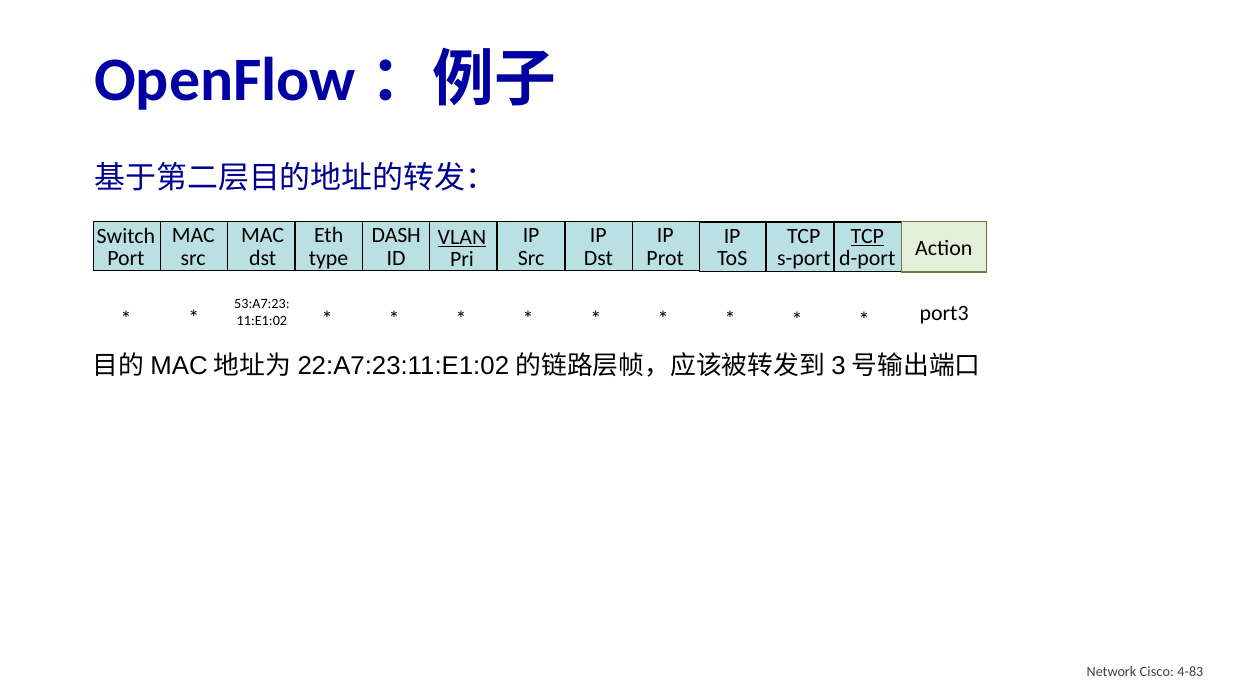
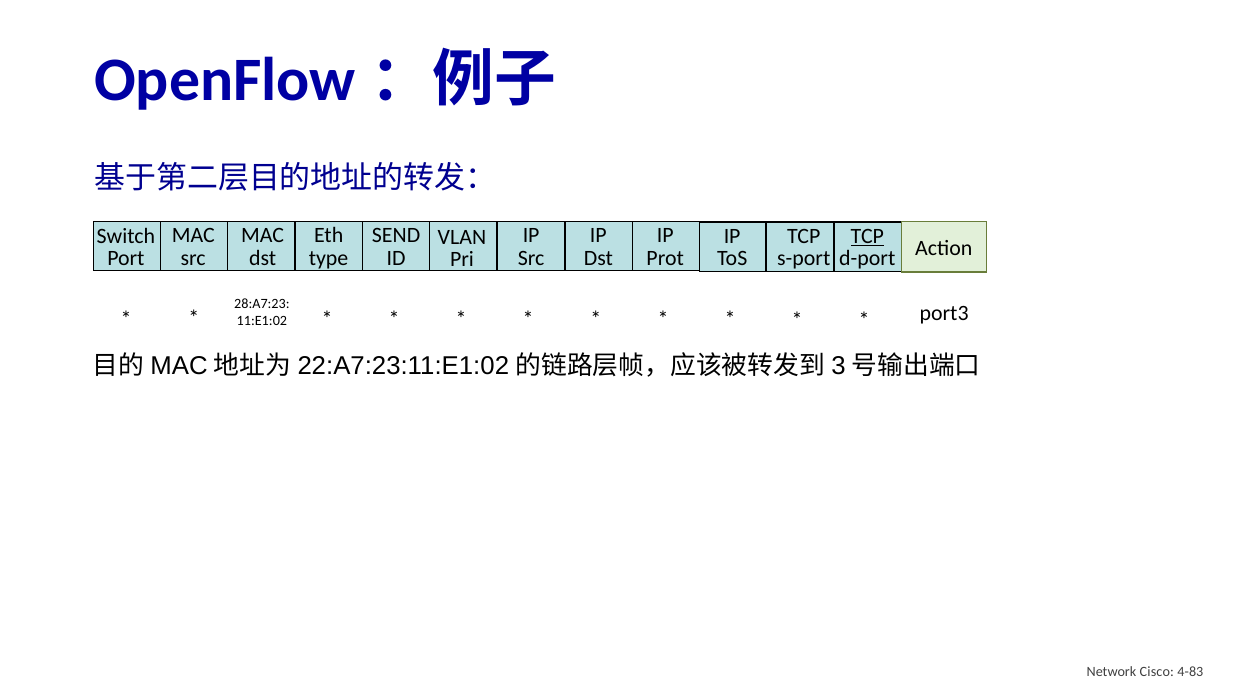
DASH: DASH -> SEND (396, 236)
VLAN underline: present -> none (462, 237)
53:A7:23: 53:A7:23 -> 28:A7:23 (262, 303)
